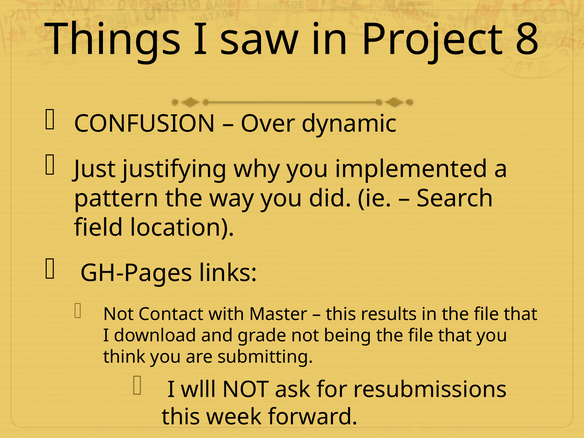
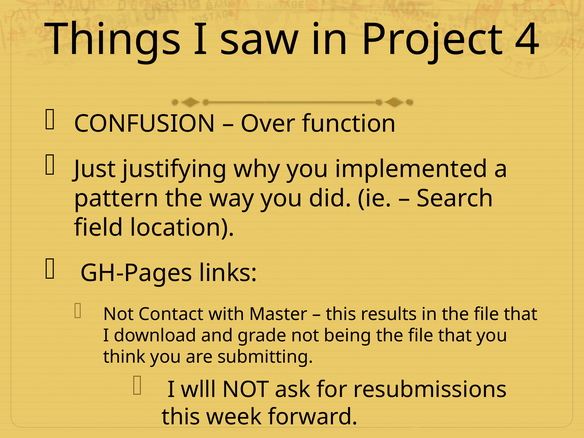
8: 8 -> 4 (527, 40)
dynamic: dynamic -> function (349, 124)
